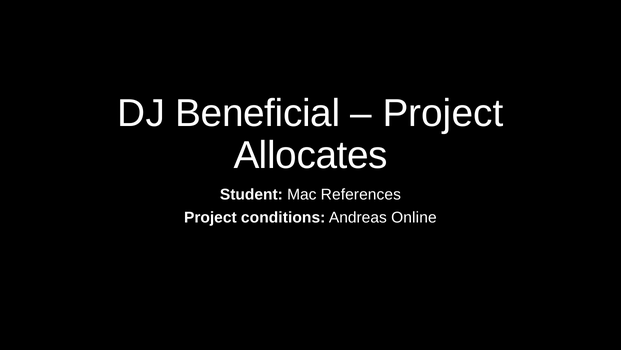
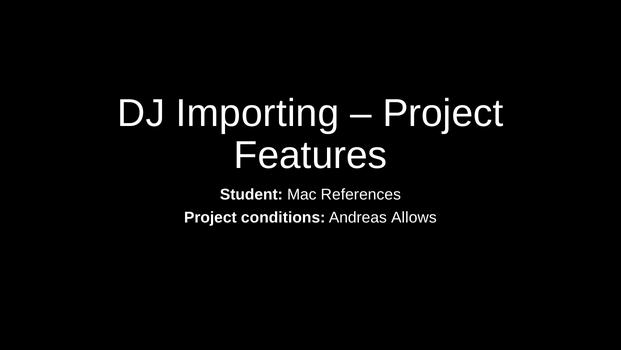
Beneficial: Beneficial -> Importing (257, 113)
Allocates: Allocates -> Features (310, 155)
Online: Online -> Allows (414, 217)
